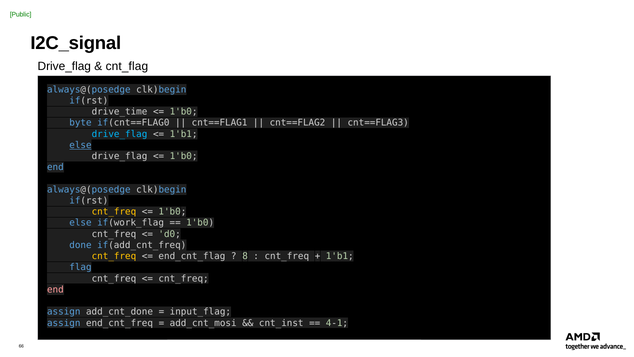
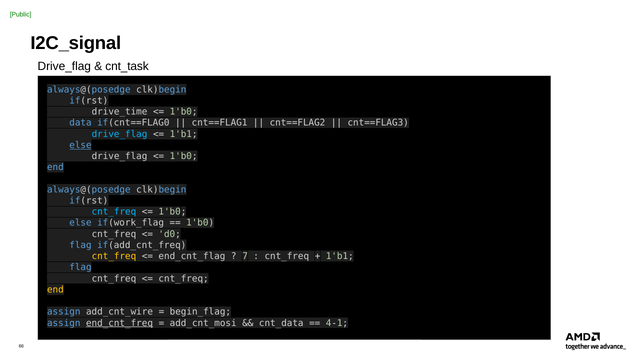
cnt_flag: cnt_flag -> cnt_task (127, 66)
byte: byte -> data (80, 123)
cnt_freq colour: yellow -> light blue (114, 212)
done: done -> flag (80, 245)
8: 8 -> 7 (245, 256)
end colour: pink -> yellow (55, 289)
add_cnt_done: add_cnt_done -> add_cnt_wire (119, 312)
input_flag: input_flag -> begin_flag (200, 312)
end_cnt_freq underline: none -> present (119, 323)
cnt_inst: cnt_inst -> cnt_data (281, 323)
